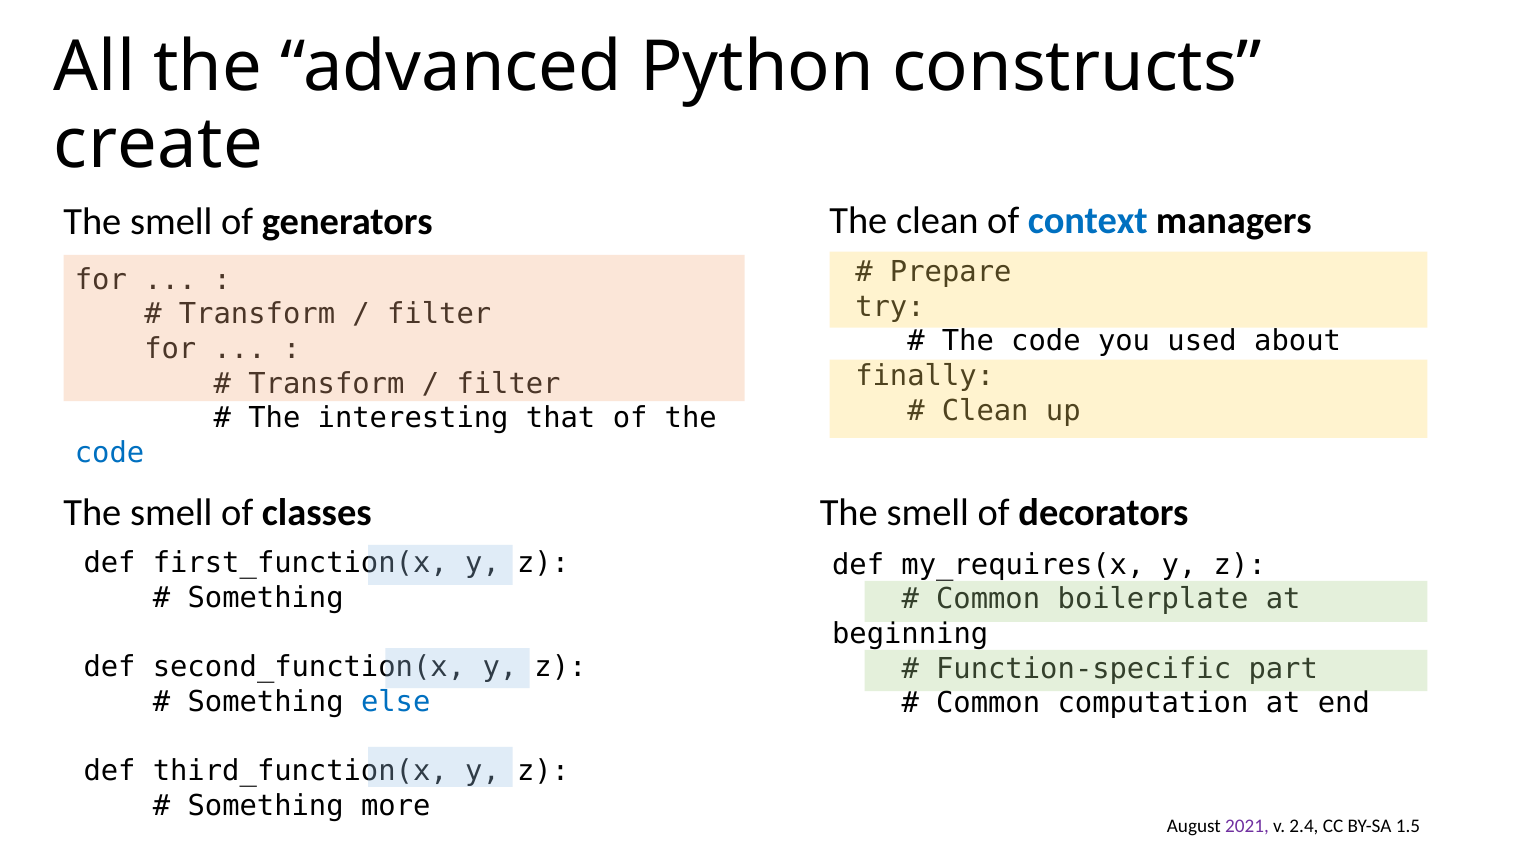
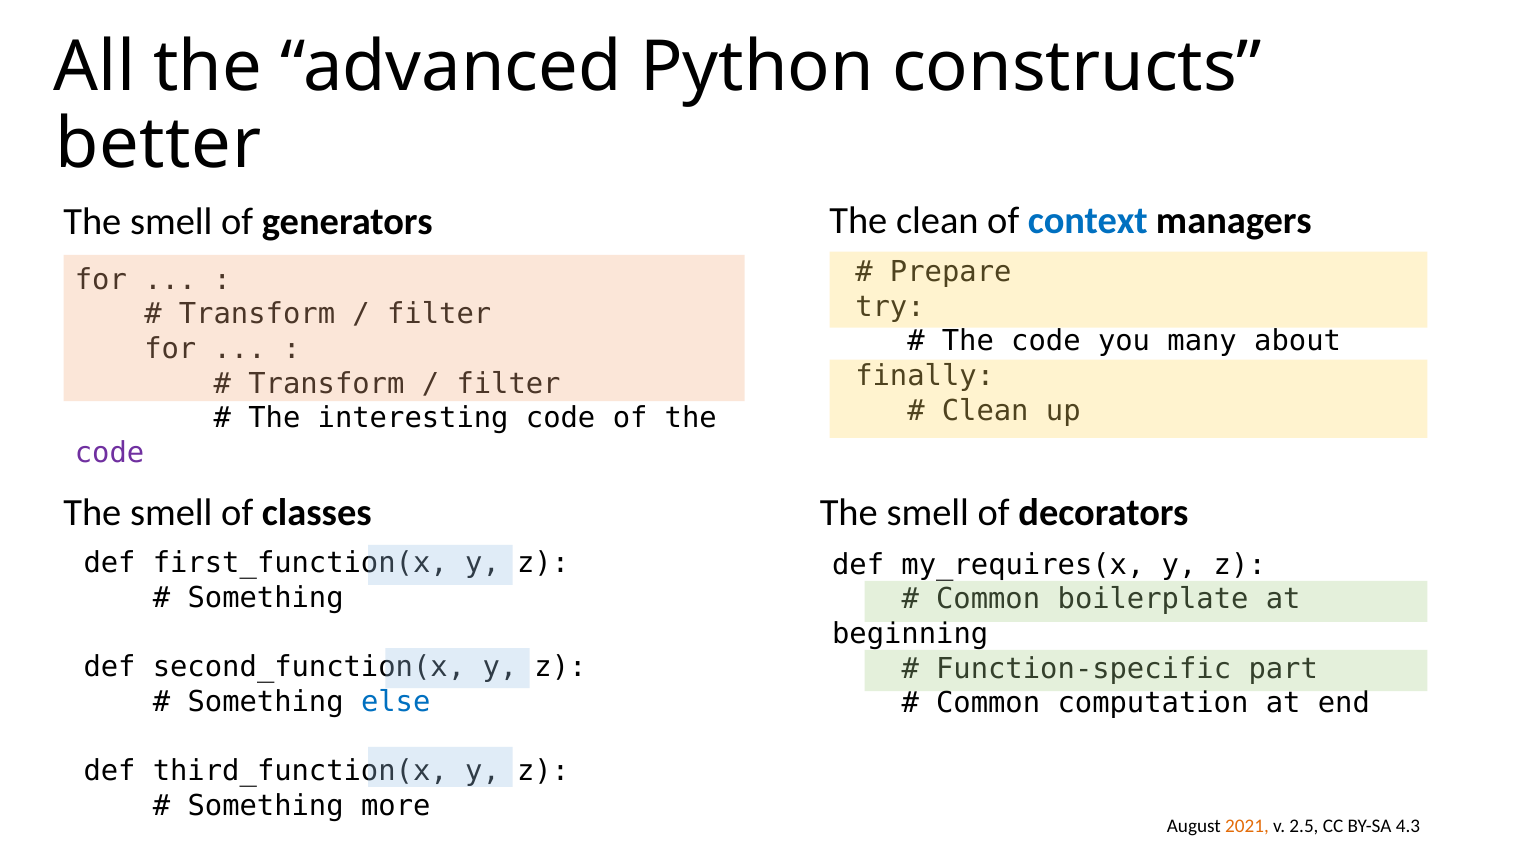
create: create -> better (158, 144)
used: used -> many (1202, 341)
interesting that: that -> code (561, 418)
code colour: blue -> purple (110, 453)
2021 colour: purple -> orange (1247, 826)
2.4: 2.4 -> 2.5 (1304, 826)
1.5: 1.5 -> 4.3 (1408, 826)
